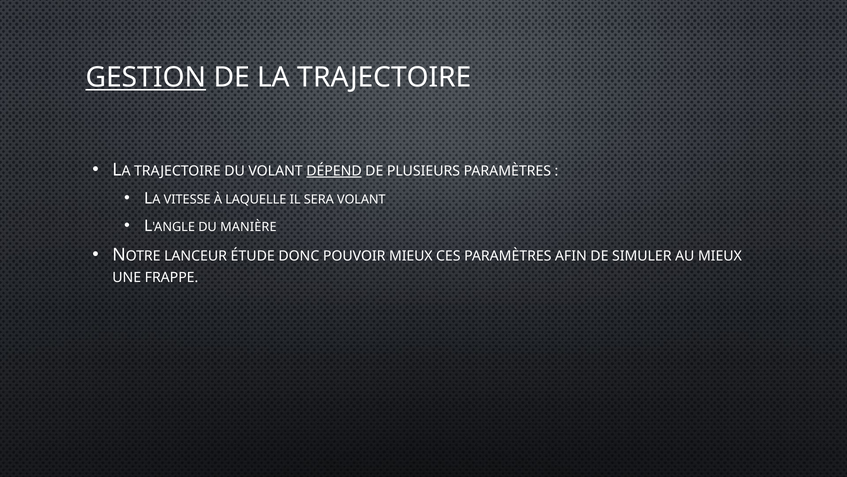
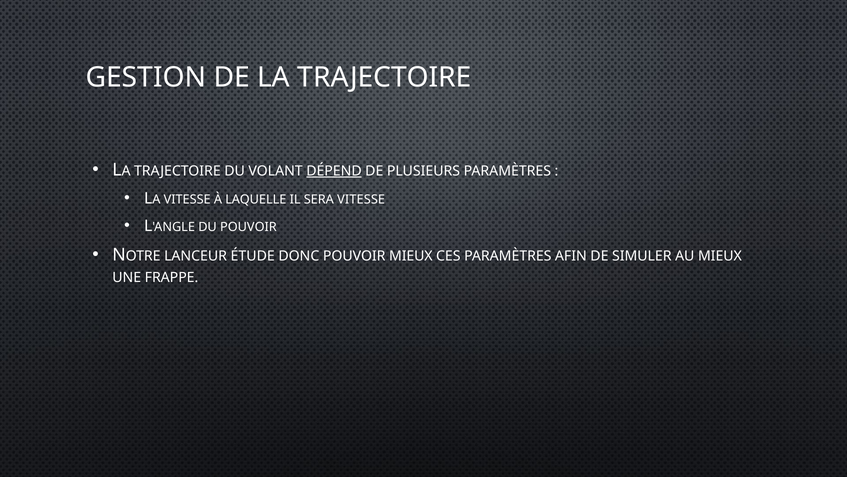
GESTION underline: present -> none (146, 78)
SERA VOLANT: VOLANT -> VITESSE (361, 199)
DU MANIÈRE: MANIÈRE -> POUVOIR (248, 227)
